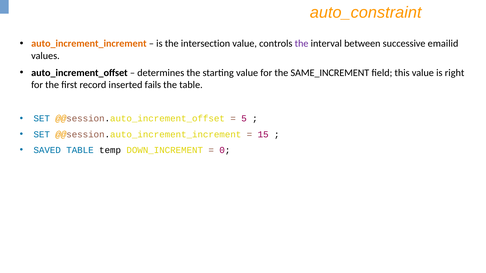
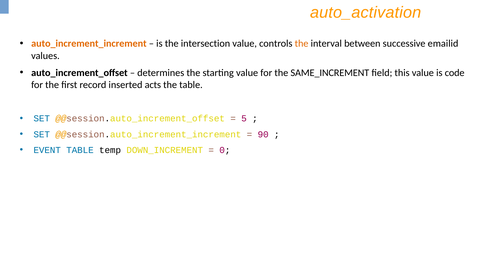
auto_constraint: auto_constraint -> auto_activation (366, 13)
the colour: purple -> orange (302, 44)
right: right -> code (455, 73)
fails: fails -> acts (153, 85)
15: 15 -> 90 (263, 135)
SAVED: SAVED -> EVENT (47, 150)
